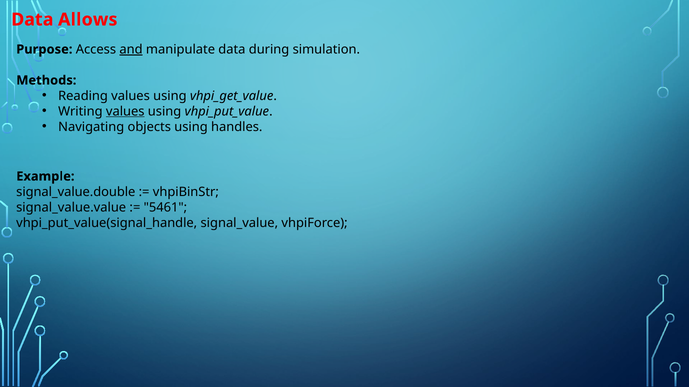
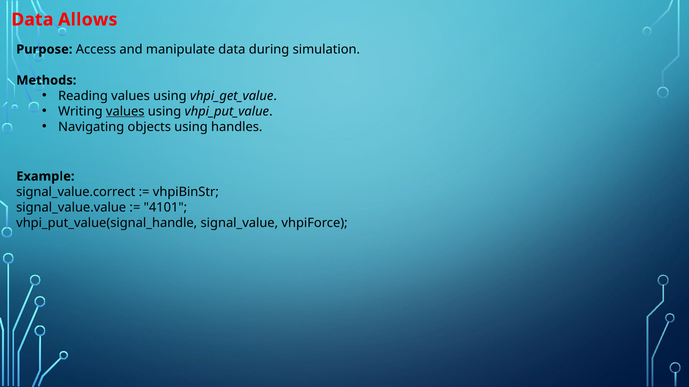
and underline: present -> none (131, 49)
signal_value.double: signal_value.double -> signal_value.correct (76, 192)
5461: 5461 -> 4101 (165, 208)
